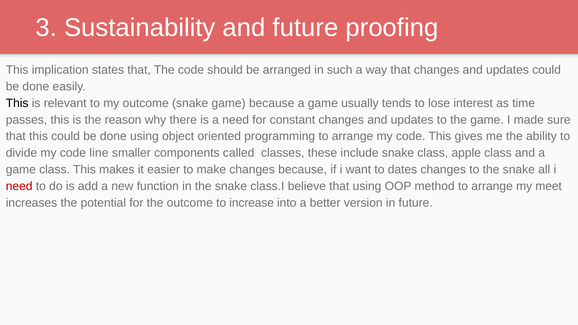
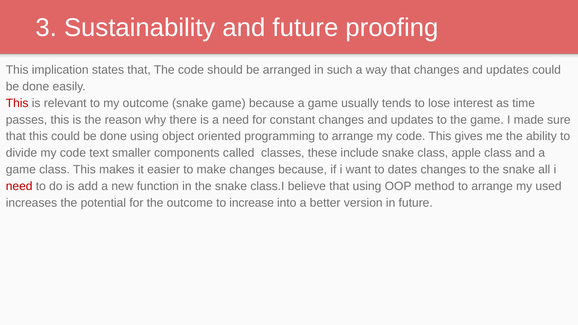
This colour: black -> red (17, 103)
line: line -> text (99, 153)
meet: meet -> used (549, 186)
